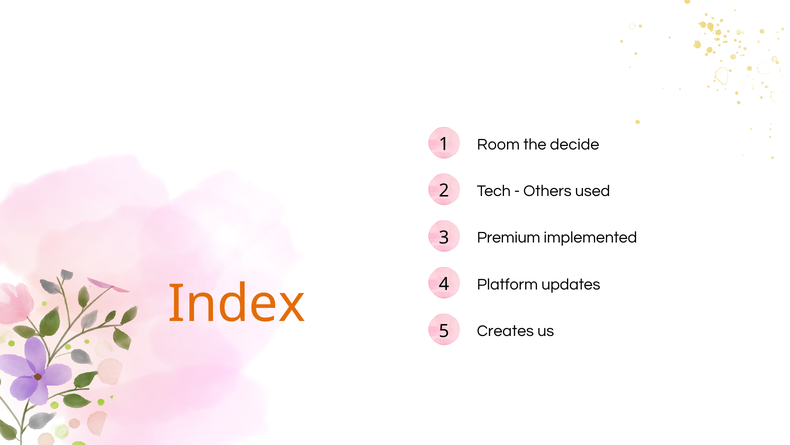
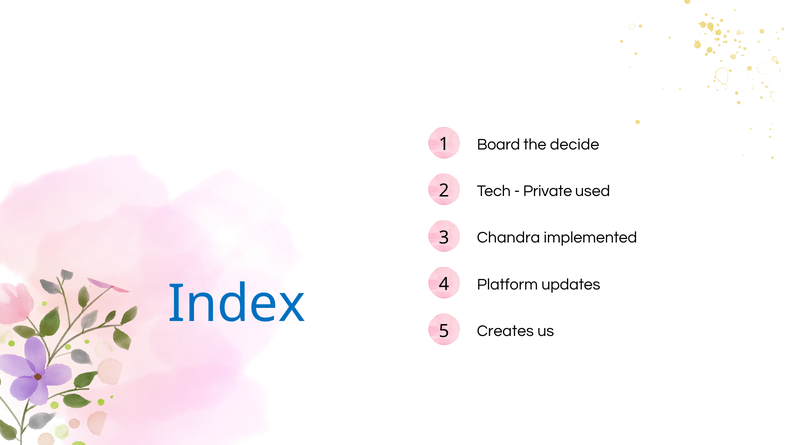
Room: Room -> Board (499, 144)
Others: Others -> Private (548, 191)
Premium: Premium -> Chandra (509, 237)
Index colour: orange -> blue (237, 304)
